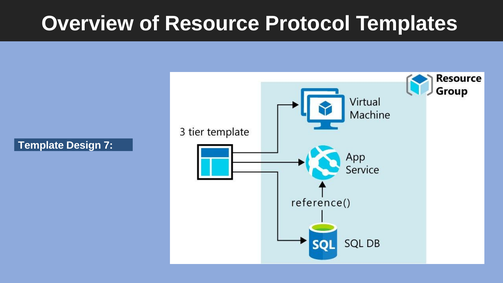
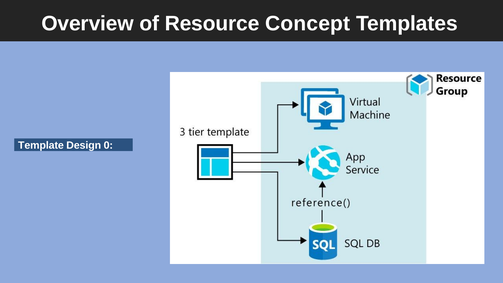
Protocol: Protocol -> Concept (308, 23)
7: 7 -> 0 (108, 145)
